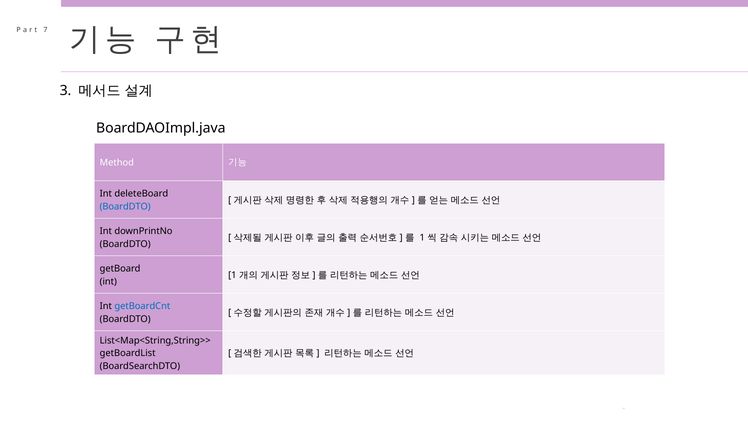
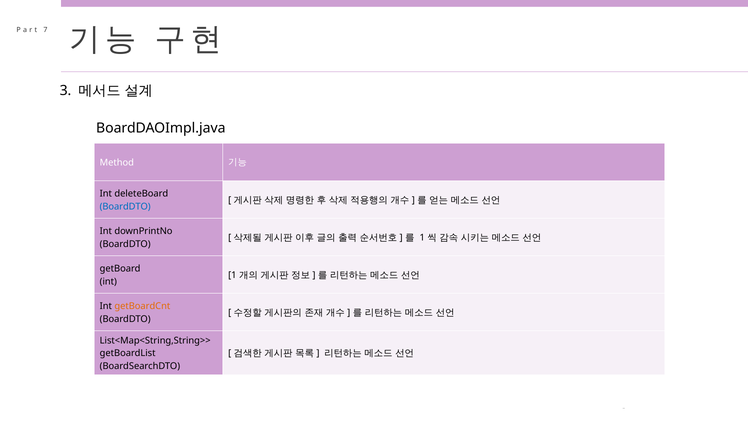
getBoardCnt colour: blue -> orange (142, 306)
